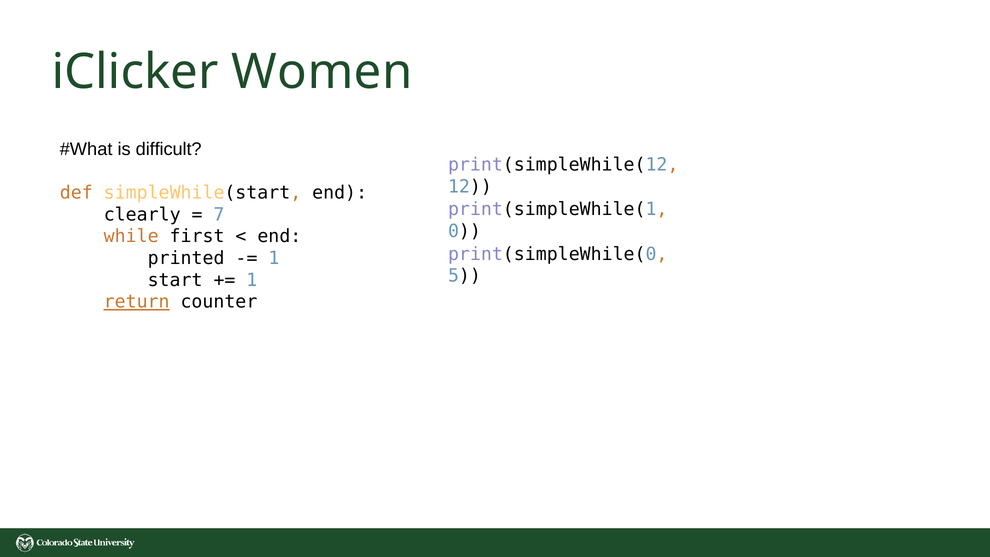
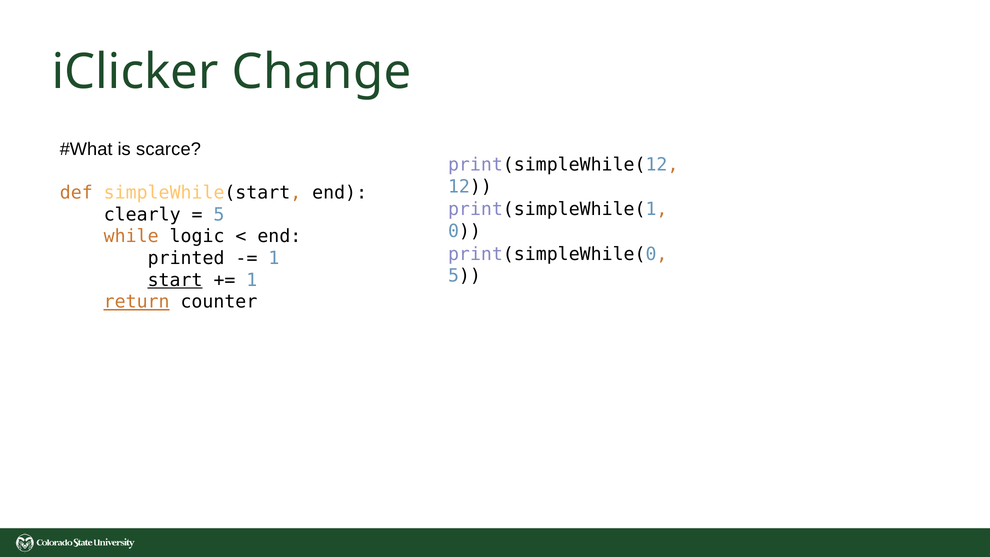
Women: Women -> Change (322, 72)
difficult: difficult -> scarce (169, 149)
7: 7 -> 5 (219, 214)
first: first -> logic (197, 236)
start underline: none -> present (175, 280)
